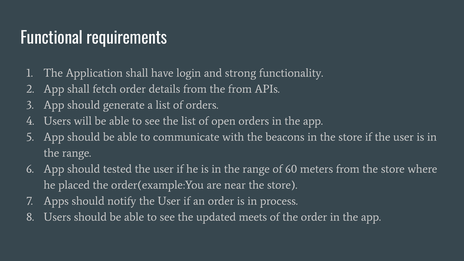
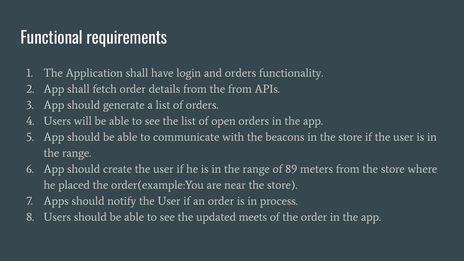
and strong: strong -> orders (240, 73)
tested: tested -> create (117, 169)
60: 60 -> 89 (291, 169)
